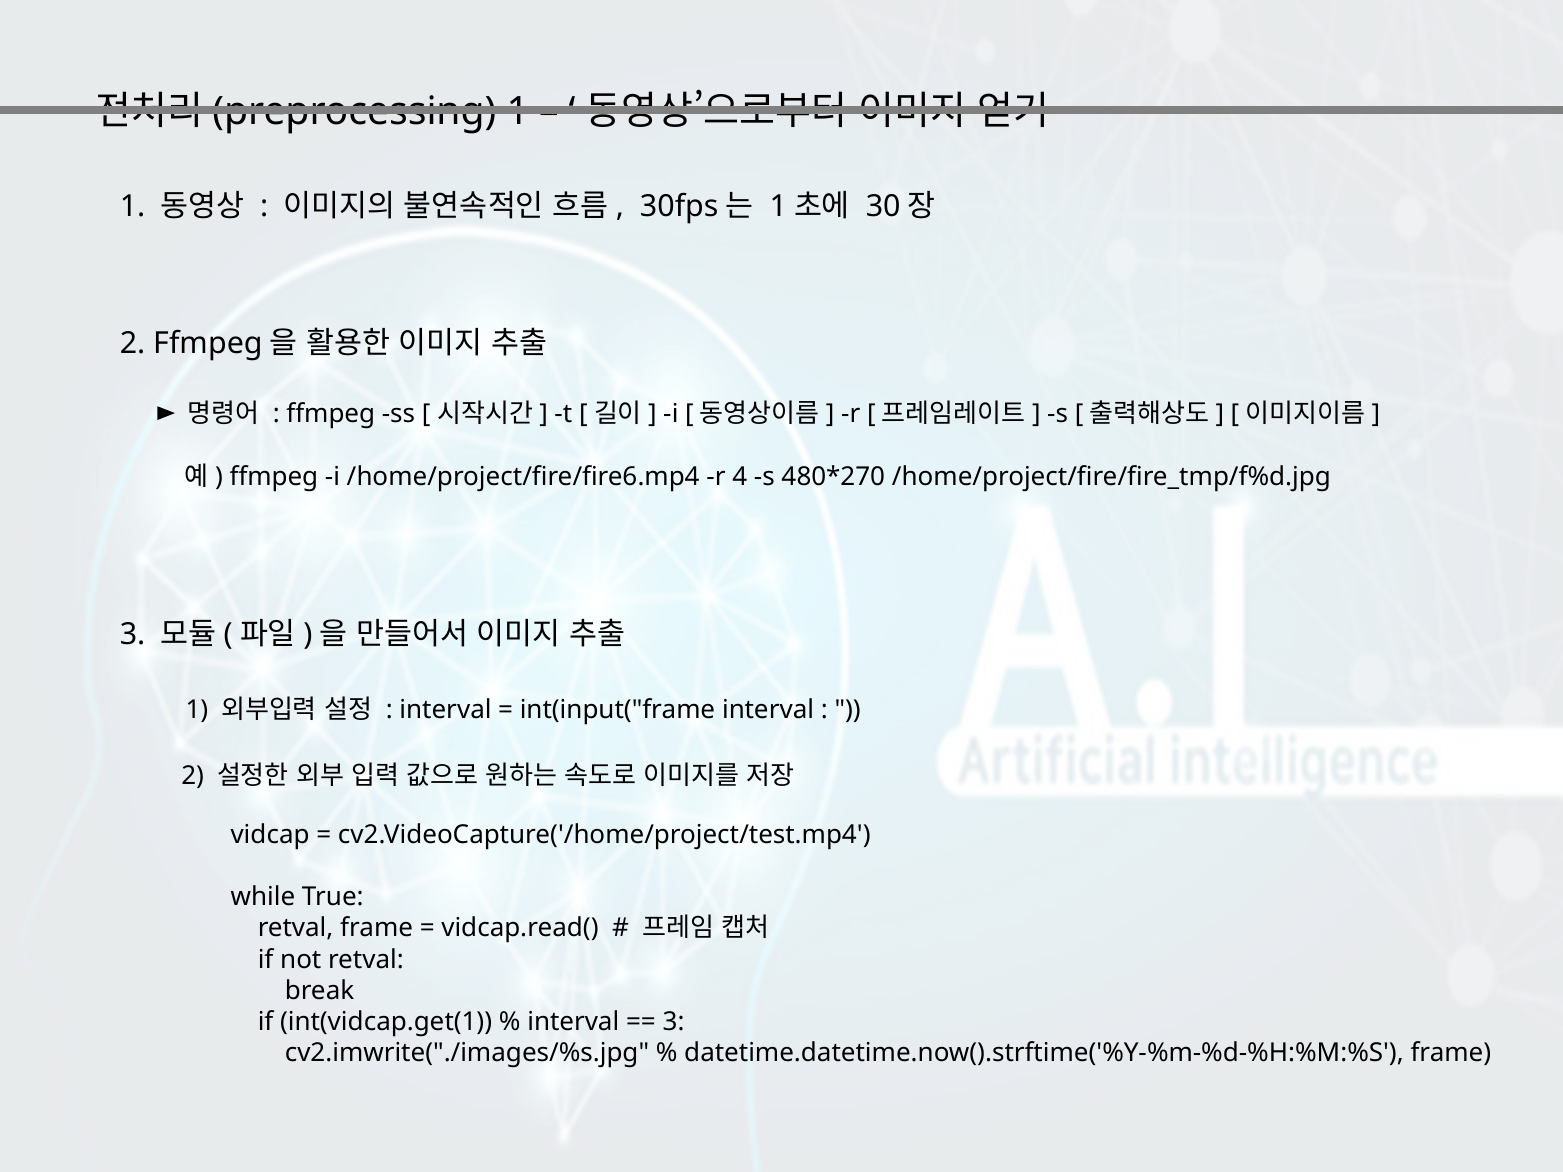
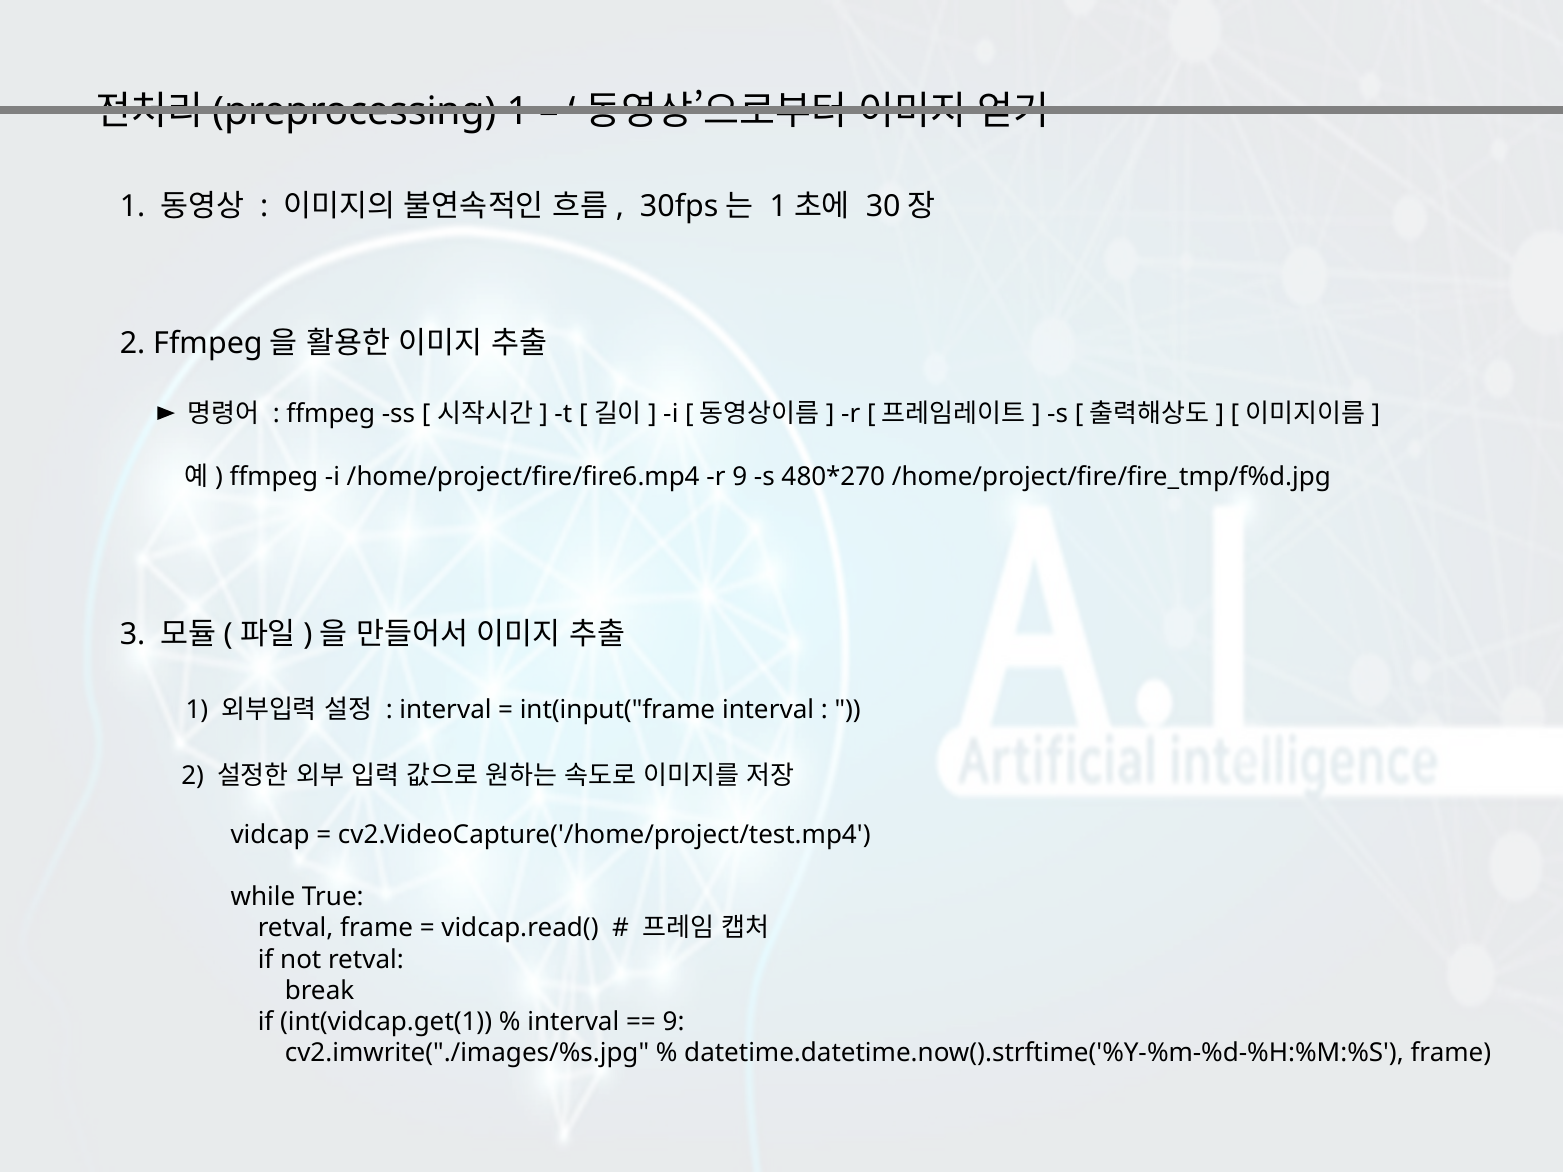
r 4: 4 -> 9 (740, 477)
3: 3 -> 9 (674, 1022)
